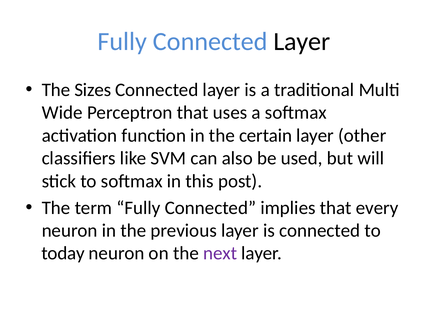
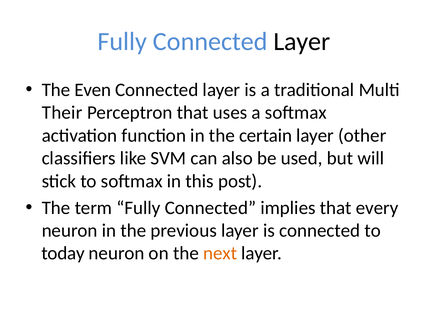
Sizes: Sizes -> Even (93, 90)
Wide: Wide -> Their (62, 113)
next colour: purple -> orange (220, 253)
